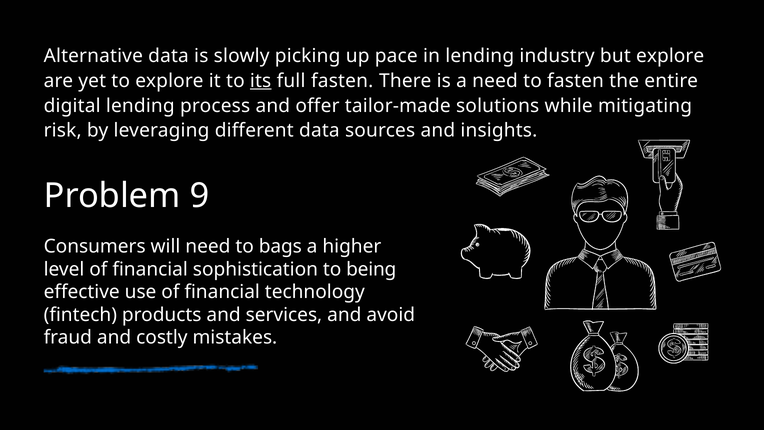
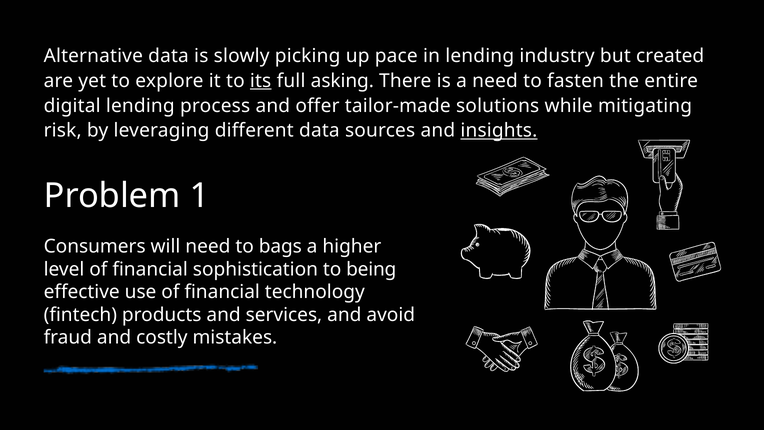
but explore: explore -> created (670, 56)
full fasten: fasten -> asking (342, 81)
insights underline: none -> present (499, 131)
9: 9 -> 1 (200, 196)
